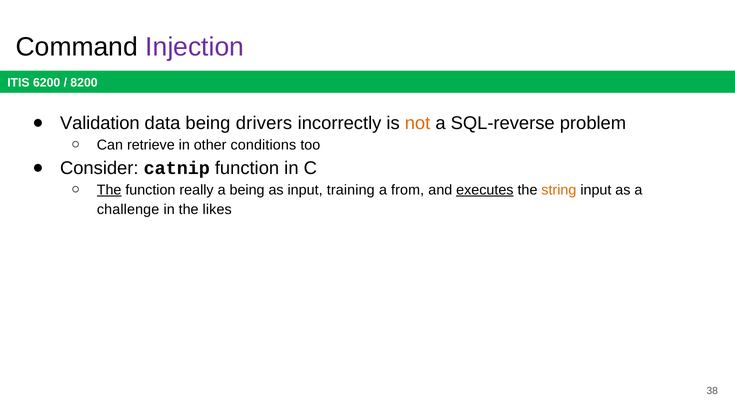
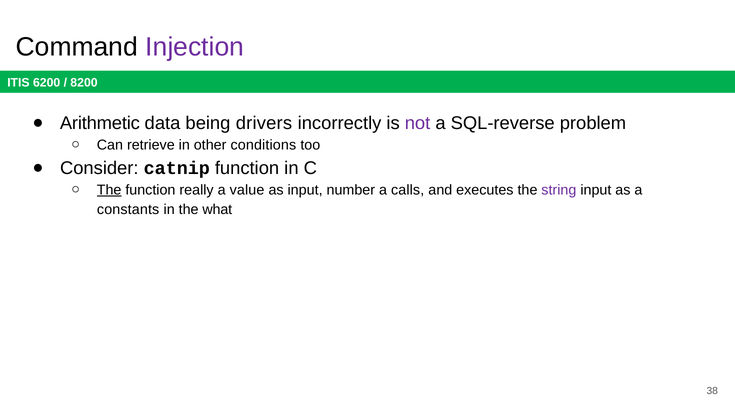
Validation: Validation -> Arithmetic (100, 123)
not colour: orange -> purple (418, 123)
a being: being -> value (247, 190)
training: training -> number (351, 190)
from: from -> calls (408, 190)
executes underline: present -> none (485, 190)
string colour: orange -> purple (559, 190)
challenge: challenge -> constants (128, 210)
likes: likes -> what (217, 210)
